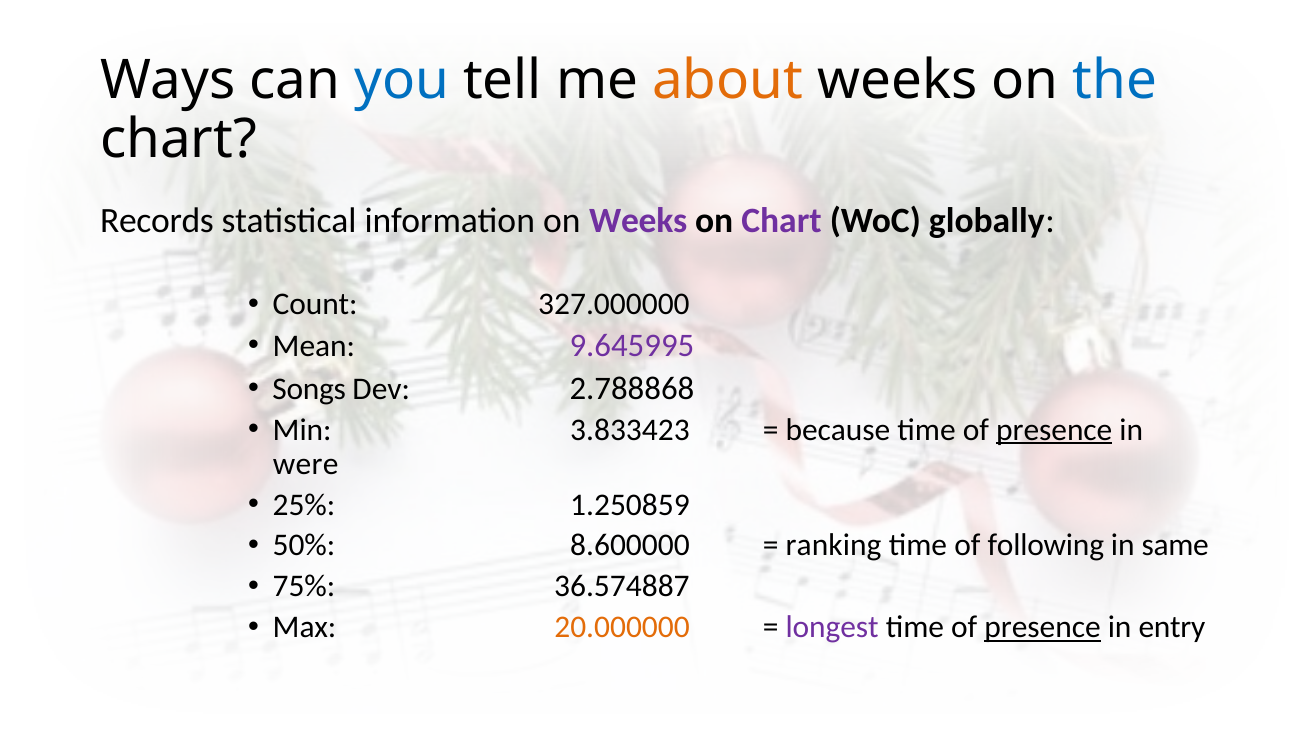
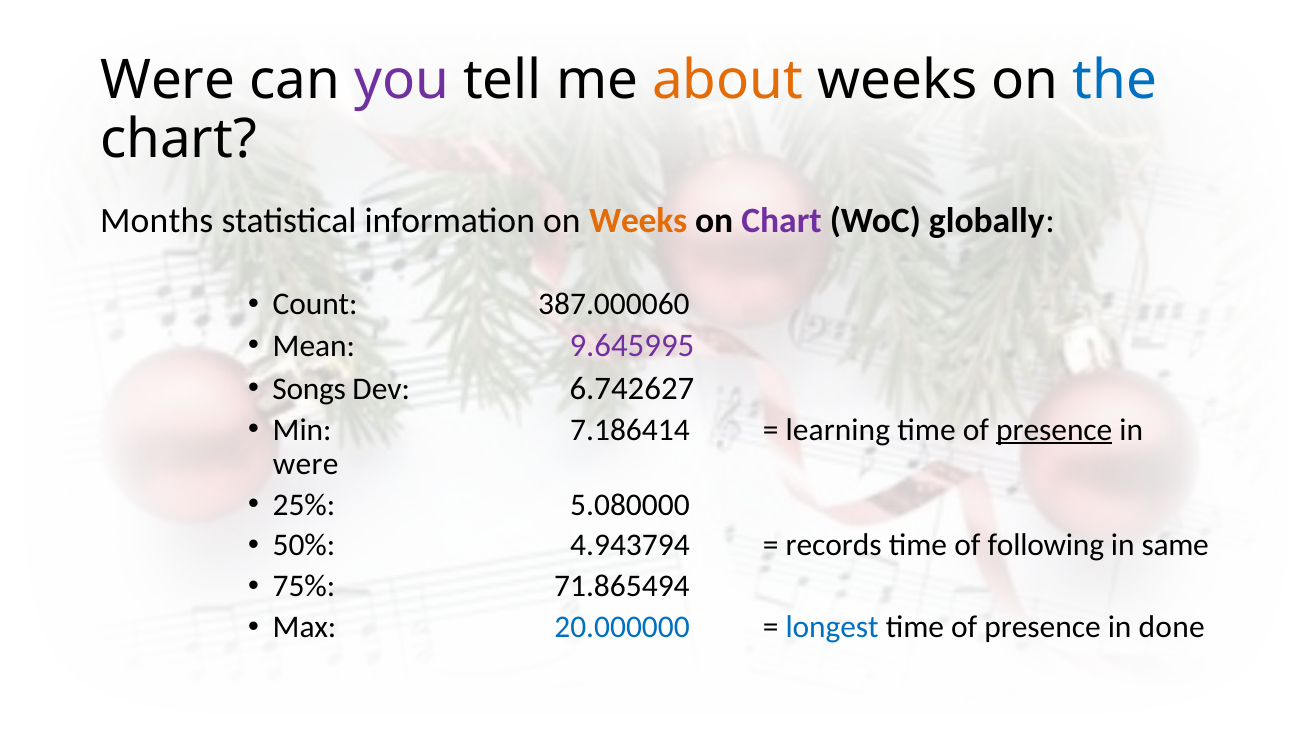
Ways: Ways -> Were (168, 81)
you colour: blue -> purple (402, 81)
Records: Records -> Months (157, 221)
Weeks colour: purple -> orange (638, 221)
327.000000: 327.000000 -> 387.000060 (614, 305)
2.788868: 2.788868 -> 6.742627 (632, 388)
3.833423: 3.833423 -> 7.186414 (630, 430)
because: because -> learning (838, 430)
1.250859: 1.250859 -> 5.080000 (630, 505)
8.600000: 8.600000 -> 4.943794 (630, 546)
ranking: ranking -> records (834, 546)
36.574887: 36.574887 -> 71.865494 (622, 586)
20.000000 colour: orange -> blue (622, 627)
longest colour: purple -> blue (832, 627)
presence underline: present -> none (1043, 627)
entry: entry -> done (1172, 627)
